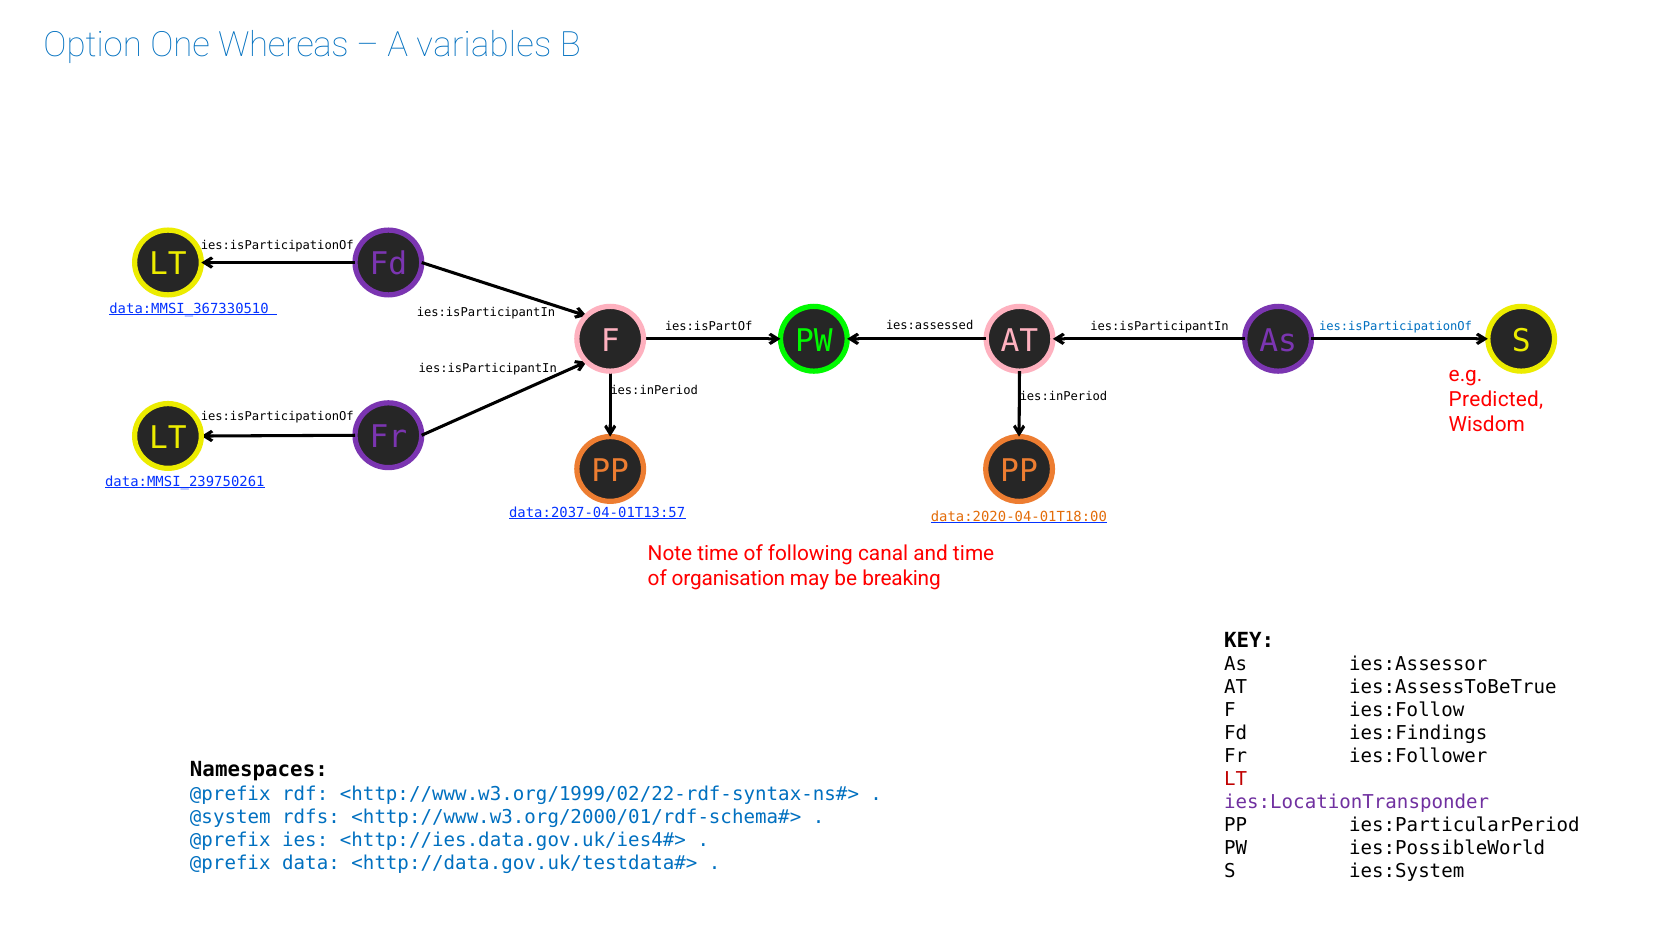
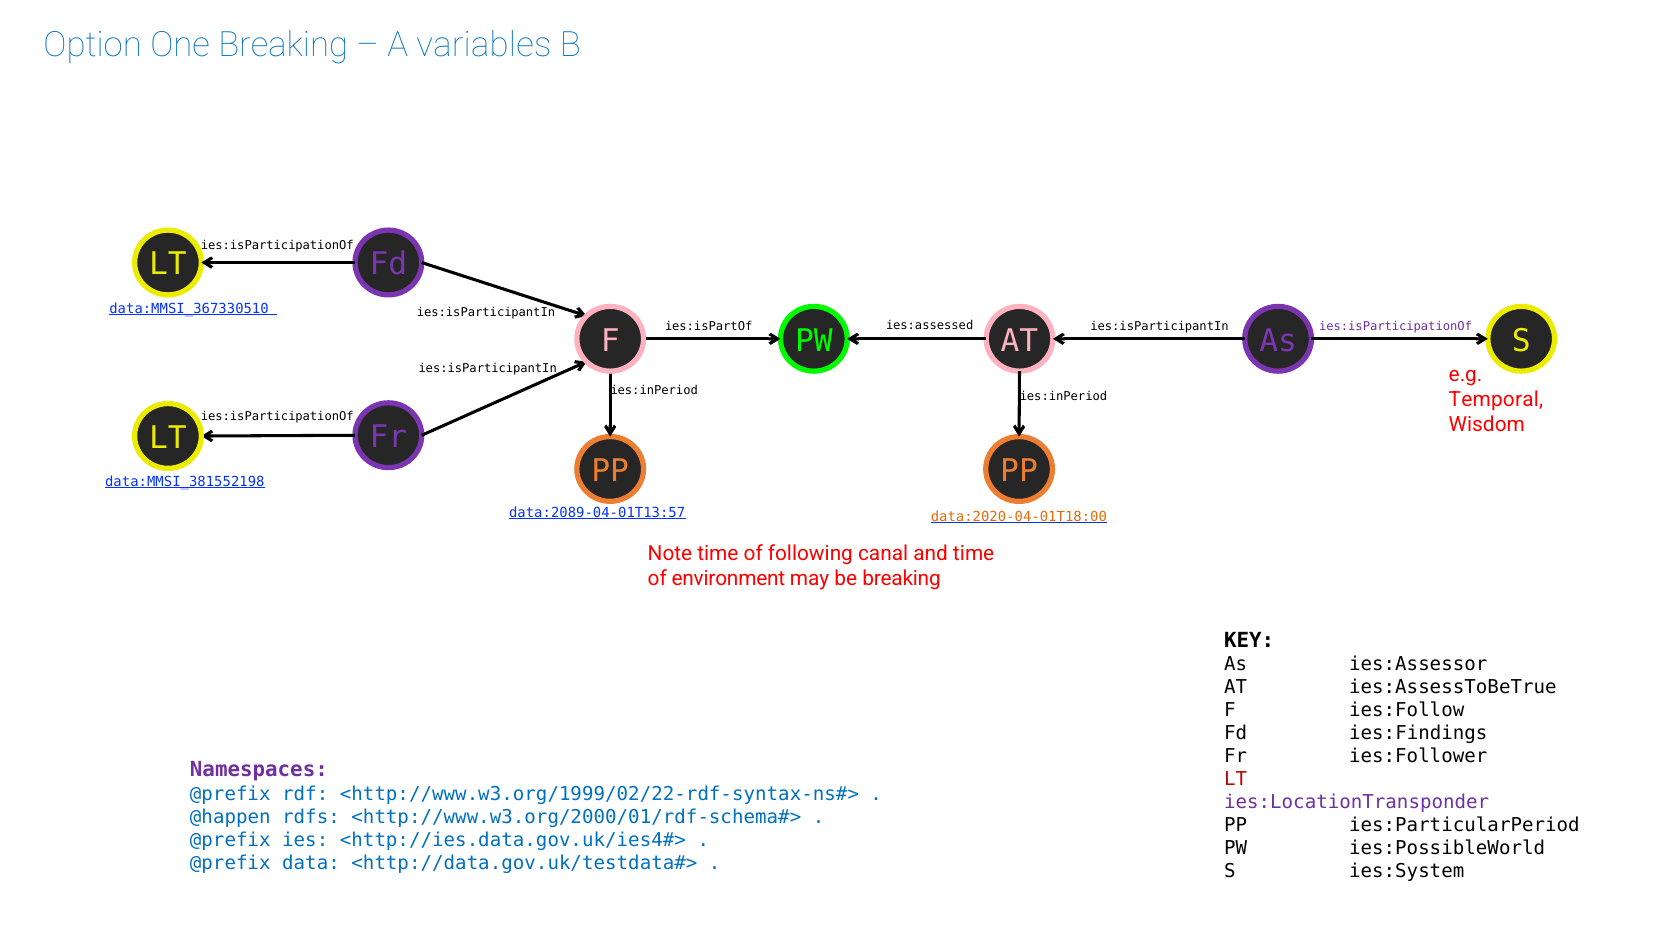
One Whereas: Whereas -> Breaking (283, 45)
ies:isParticipationOf colour: blue -> purple (1396, 327)
Predicted: Predicted -> Temporal (1496, 399)
data:MMSI_239750261: data:MMSI_239750261 -> data:MMSI_381552198 (185, 482)
data:2037-04-01T13:57: data:2037-04-01T13:57 -> data:2089-04-01T13:57 (597, 513)
organisation: organisation -> environment (728, 578)
Namespaces colour: black -> purple (259, 770)
@system: @system -> @happen (230, 817)
